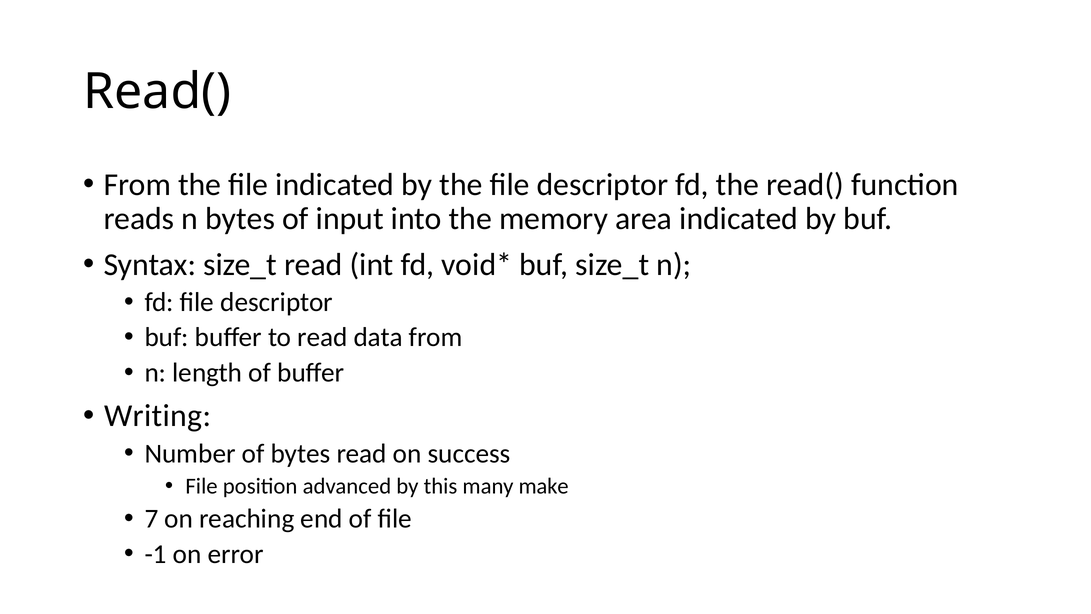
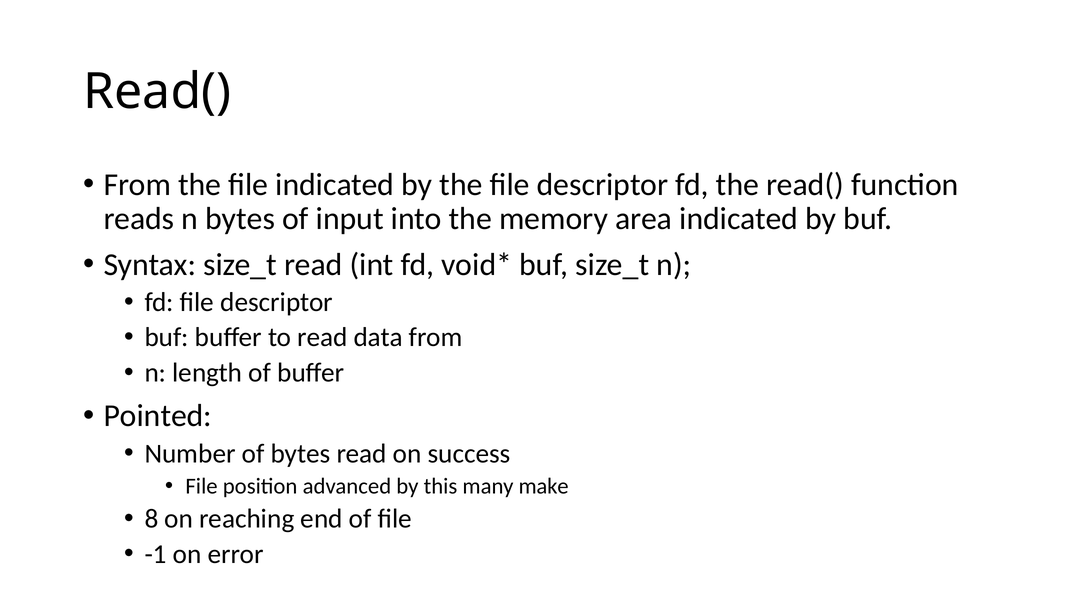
Writing: Writing -> Pointed (158, 416)
7: 7 -> 8 (151, 519)
